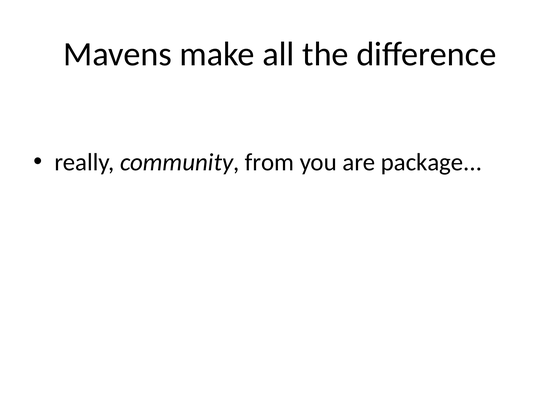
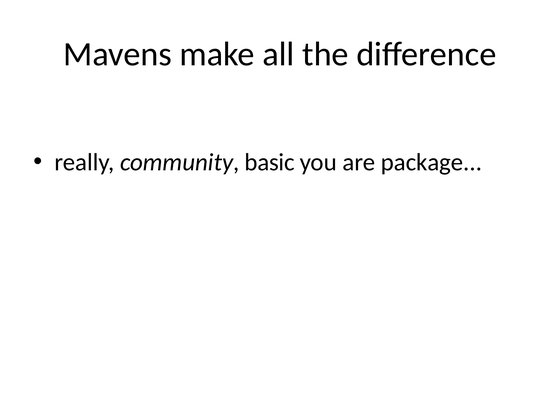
from: from -> basic (270, 162)
